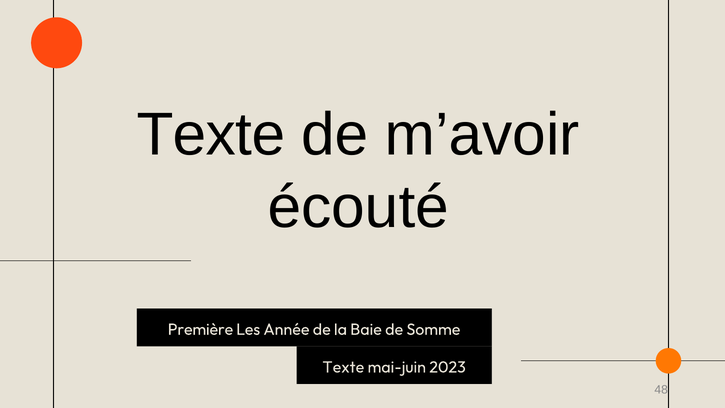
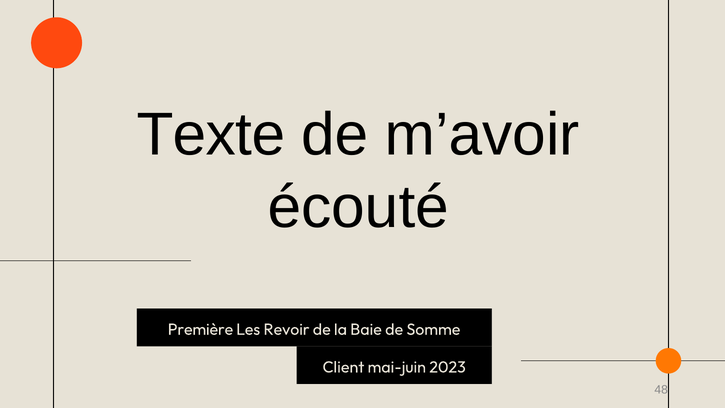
Année: Année -> Revoir (286, 329)
Texte: Texte -> Client (343, 367)
